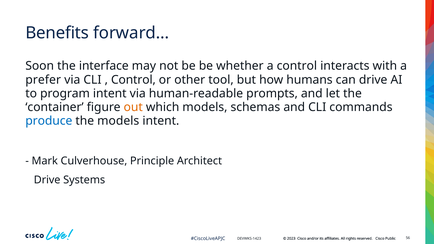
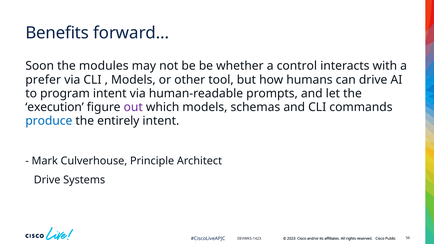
interface: interface -> modules (104, 66)
Control: Control -> Models (133, 80)
container: container -> execution (55, 107)
out colour: orange -> purple (133, 107)
the models: models -> entirely (118, 121)
